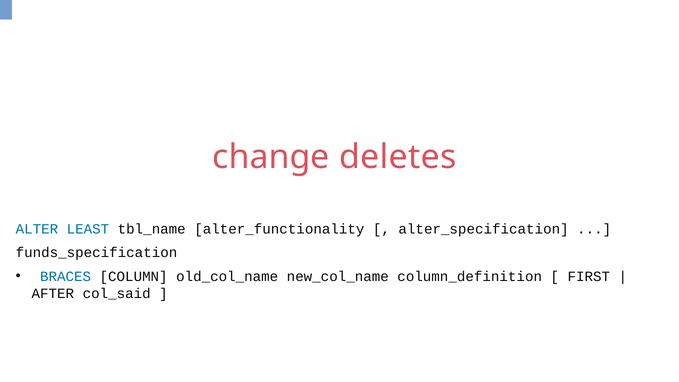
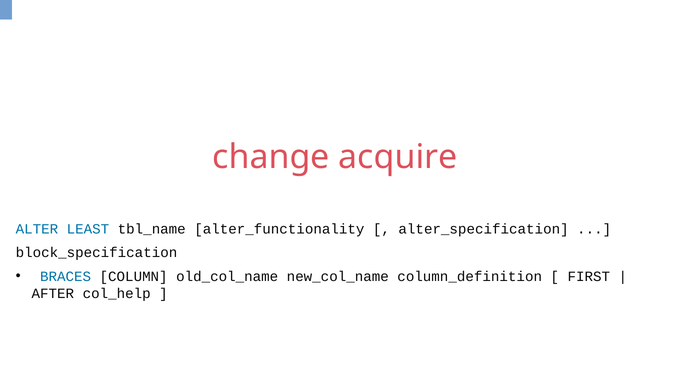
deletes: deletes -> acquire (398, 157)
funds_specification: funds_specification -> block_specification (96, 253)
col_said: col_said -> col_help (117, 293)
